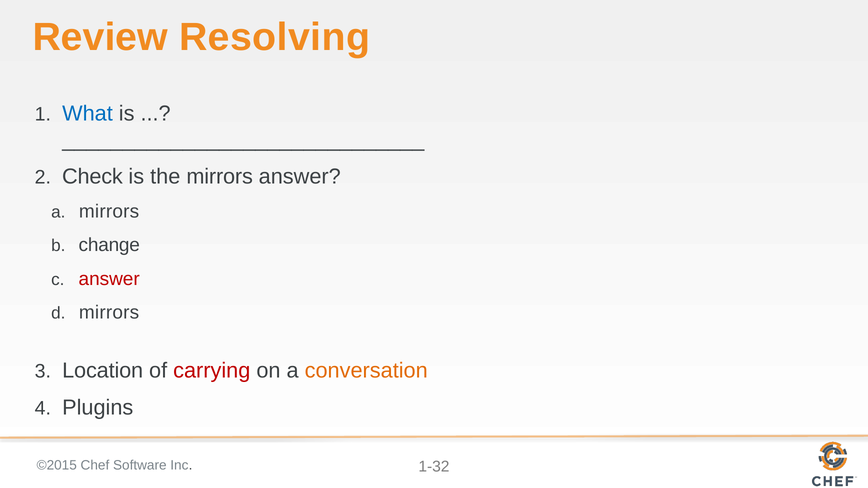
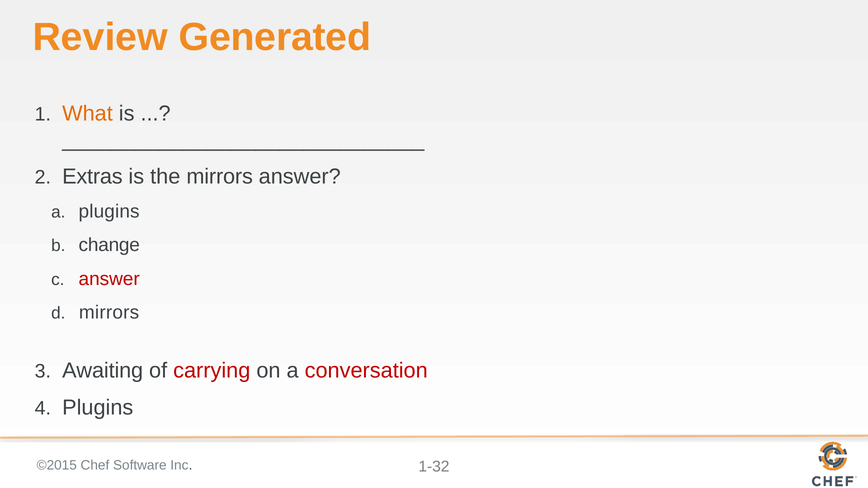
Resolving: Resolving -> Generated (275, 37)
What colour: blue -> orange (87, 114)
Check: Check -> Extras (92, 177)
a mirrors: mirrors -> plugins (109, 212)
Location: Location -> Awaiting (103, 371)
conversation colour: orange -> red (366, 371)
